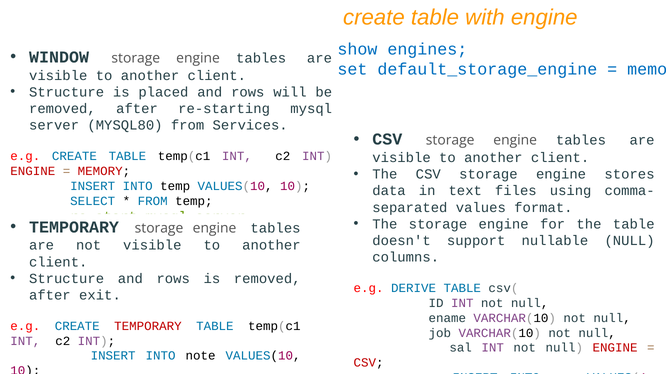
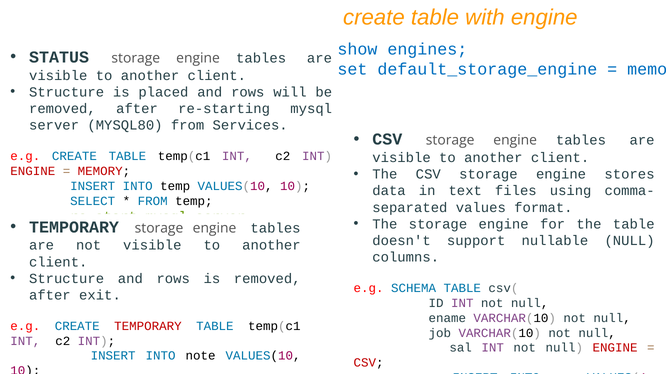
WINDOW: WINDOW -> STATUS (59, 58)
DERIVE: DERIVE -> SCHEMA (414, 288)
